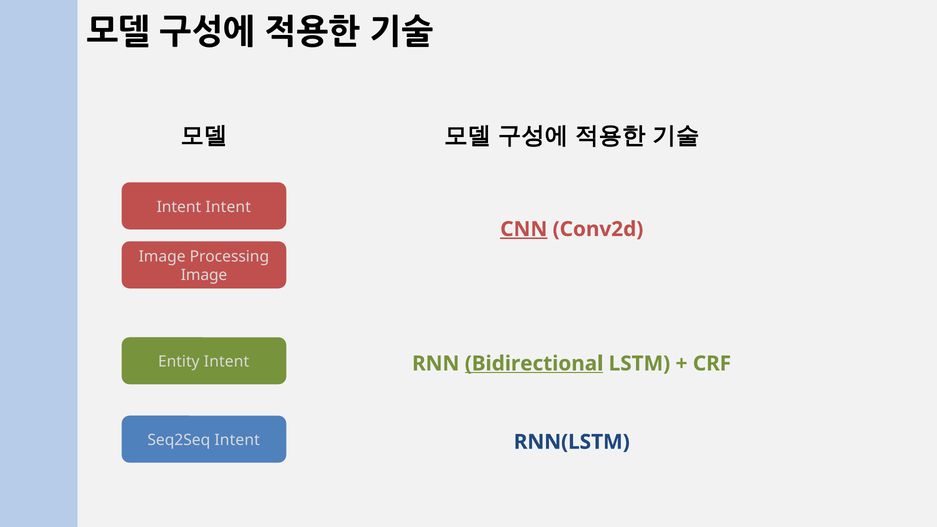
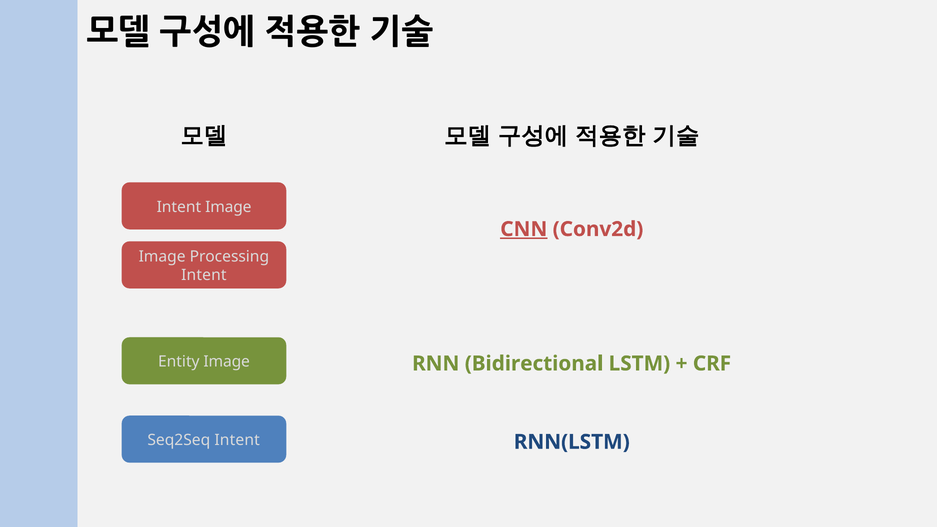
Intent Intent: Intent -> Image (228, 207)
Image: Image -> Intent (204, 275)
Entity Intent: Intent -> Image (227, 362)
Bidirectional underline: present -> none (534, 364)
